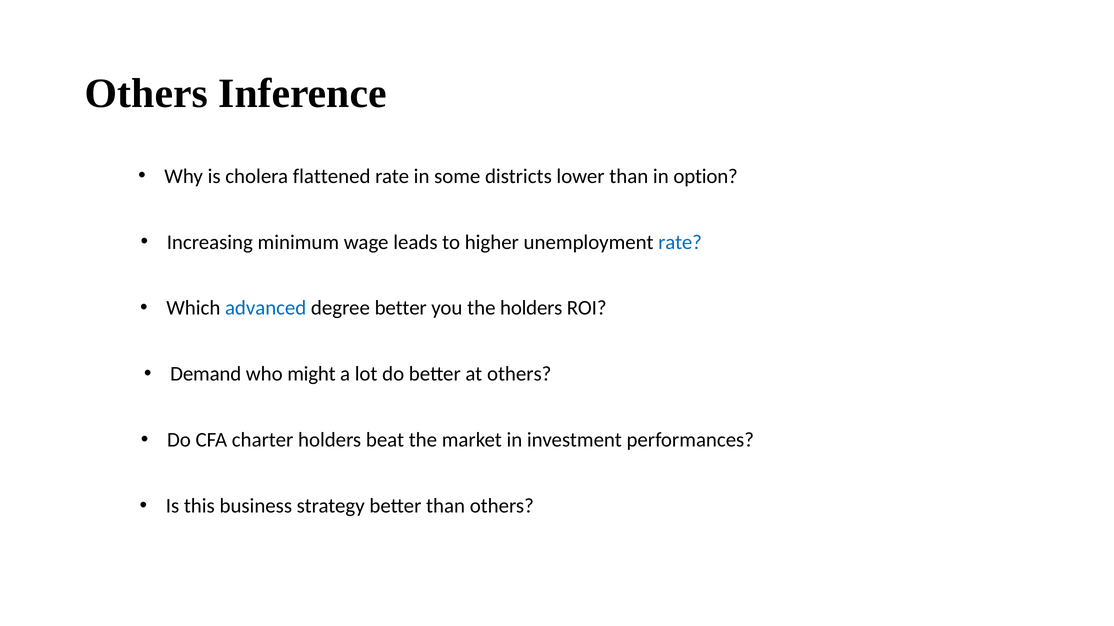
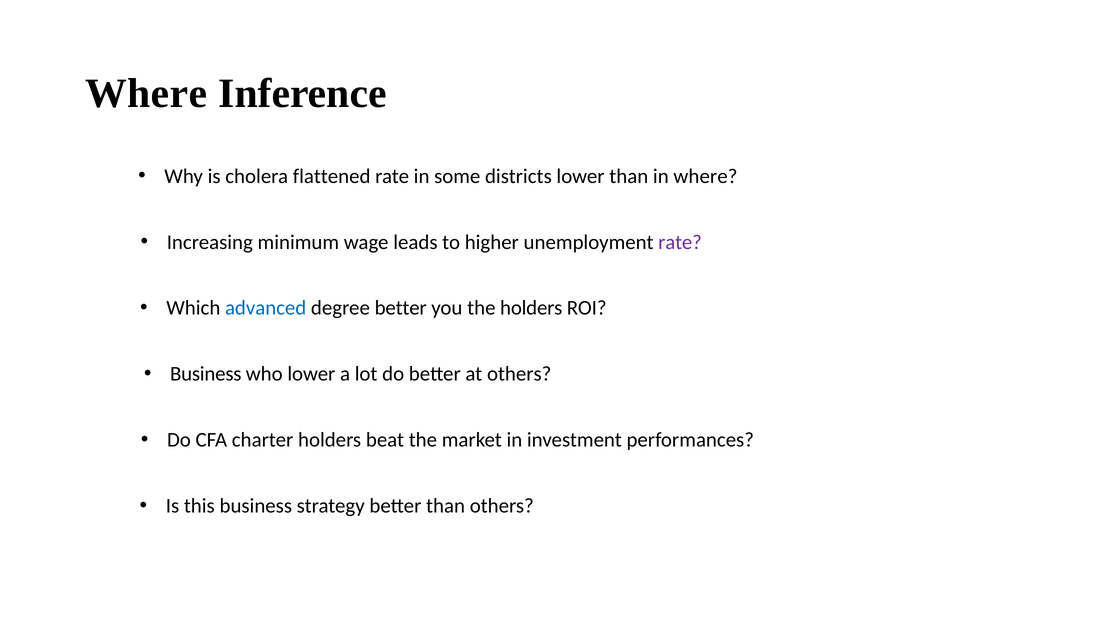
Others: Others -> Where (146, 94)
in option: option -> where (705, 176)
rate colour: blue -> purple (680, 242)
Demand: Demand -> Business (206, 374)
who might: might -> lower (311, 374)
